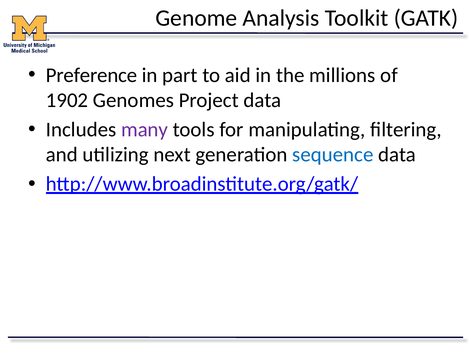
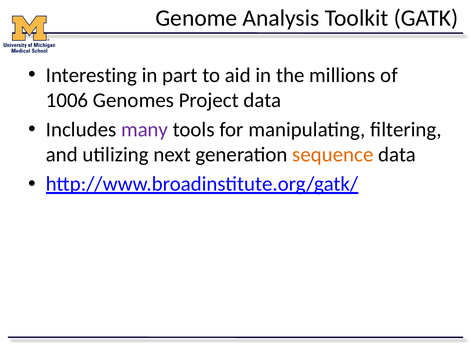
Preference: Preference -> Interesting (91, 75)
1902: 1902 -> 1006 (67, 100)
sequence colour: blue -> orange (333, 155)
